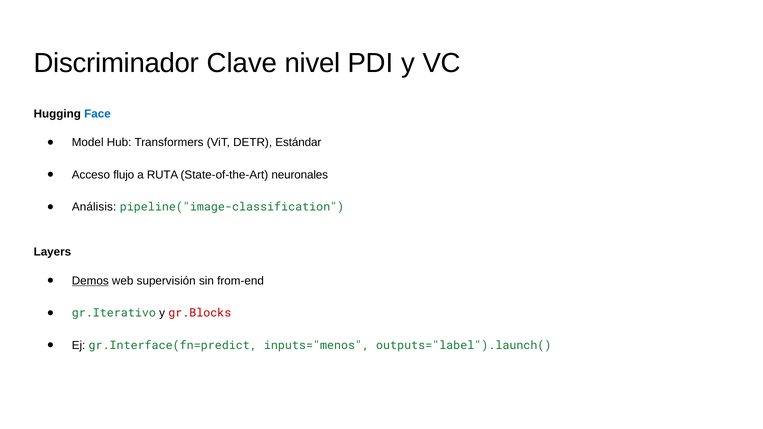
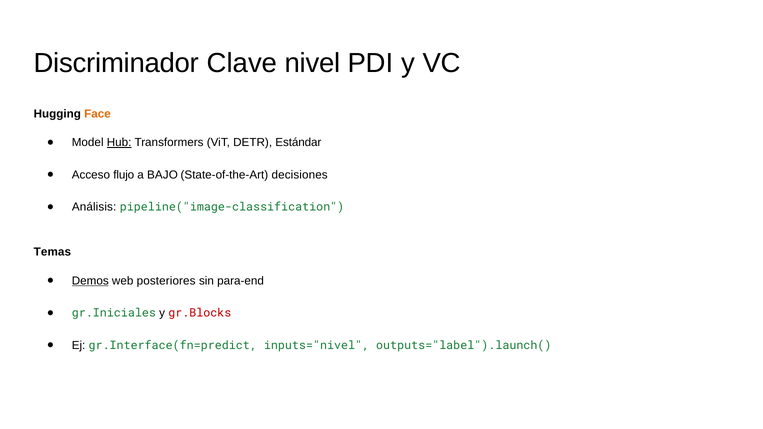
Face colour: blue -> orange (97, 114)
Hub underline: none -> present (119, 143)
RUTA: RUTA -> BAJO (162, 175)
neuronales: neuronales -> decisiones (300, 175)
Layers: Layers -> Temas (52, 252)
supervisión: supervisión -> posteriores (166, 281)
from-end: from-end -> para-end (241, 281)
gr.Iterativo: gr.Iterativo -> gr.Iniciales (114, 313)
inputs="menos: inputs="menos -> inputs="nivel (317, 345)
